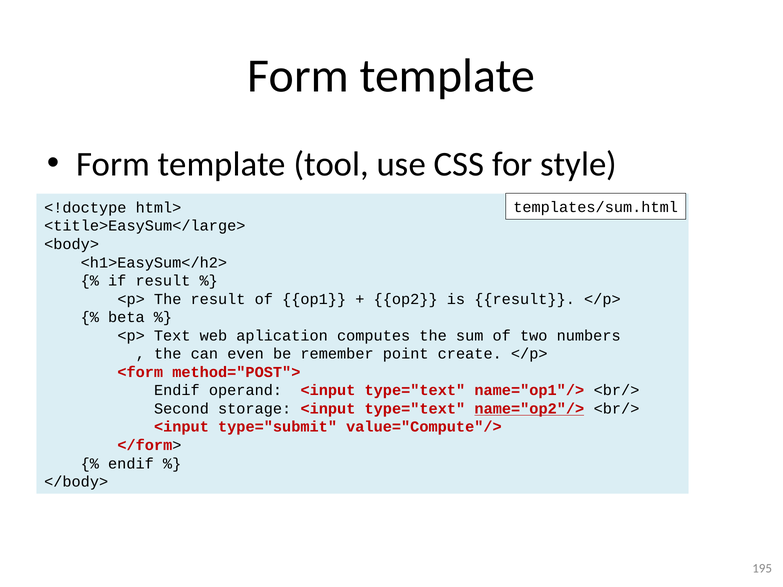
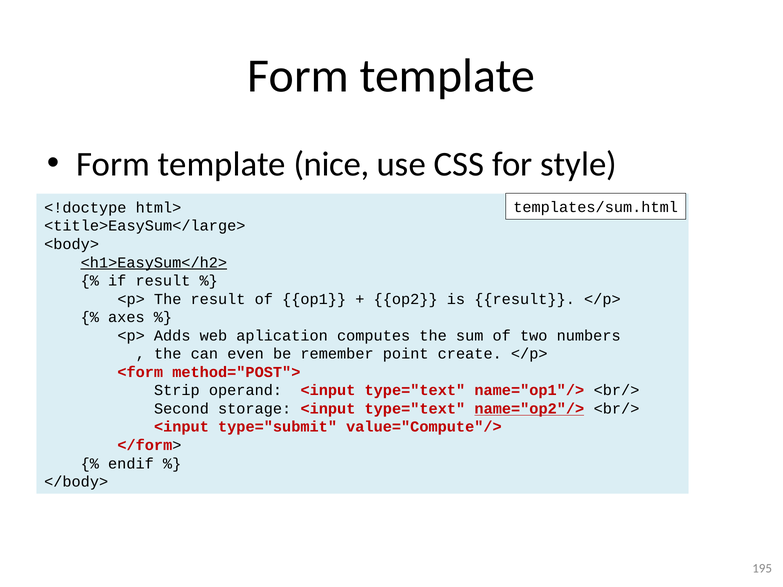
tool: tool -> nice (331, 164)
<h1>EasySum</h2> underline: none -> present (154, 263)
beta: beta -> axes (126, 317)
Text: Text -> Adds (172, 336)
Endif: Endif -> Strip (177, 391)
